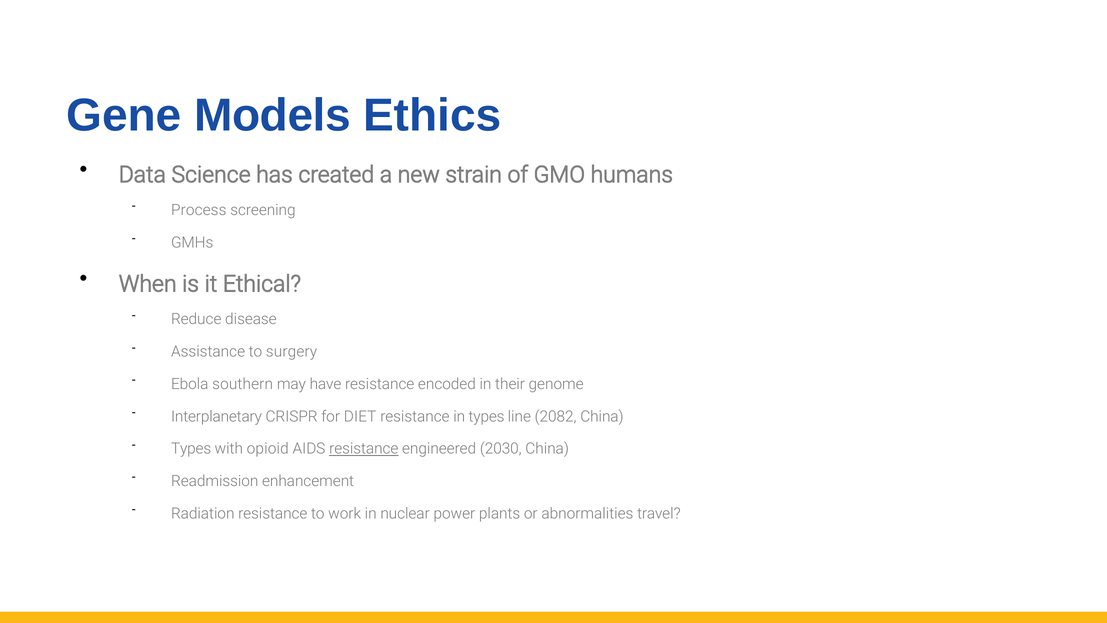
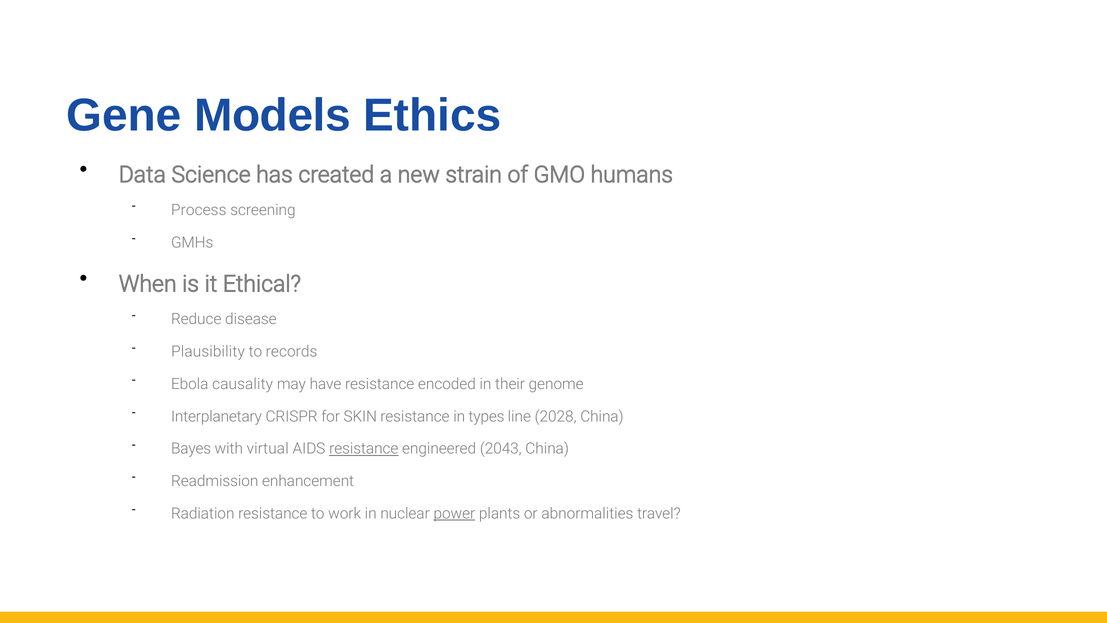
Assistance: Assistance -> Plausibility (208, 352)
surgery: surgery -> records (292, 352)
southern: southern -> causality (243, 384)
DIET: DIET -> SKIN (360, 416)
2082: 2082 -> 2028 (556, 416)
Types: Types -> Bayes (191, 449)
opioid: opioid -> virtual (268, 449)
2030: 2030 -> 2043 (501, 449)
power underline: none -> present (454, 513)
